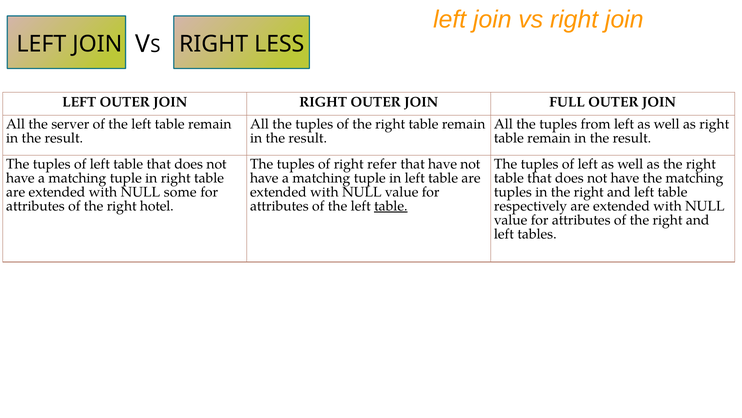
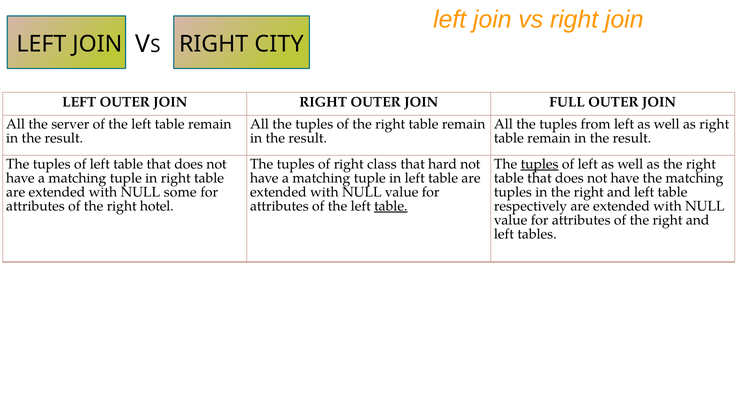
LESS: LESS -> CITY (279, 44)
refer: refer -> class (382, 164)
that have: have -> hard (443, 164)
tuples underline: none -> present (540, 164)
